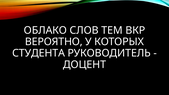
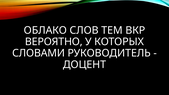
СТУДЕНТА: СТУДЕНТА -> СЛОВАМИ (39, 53)
